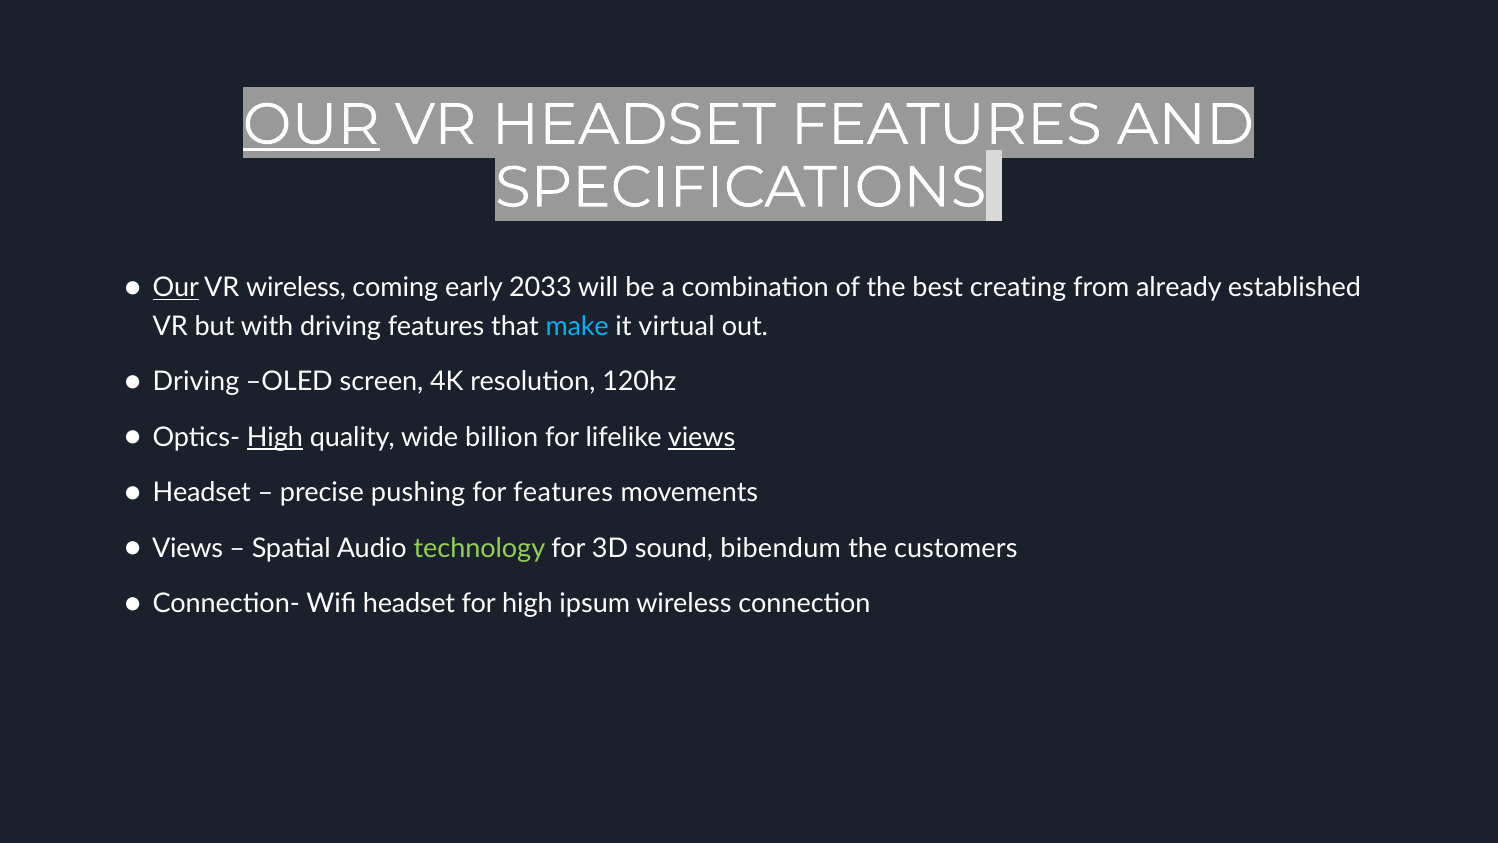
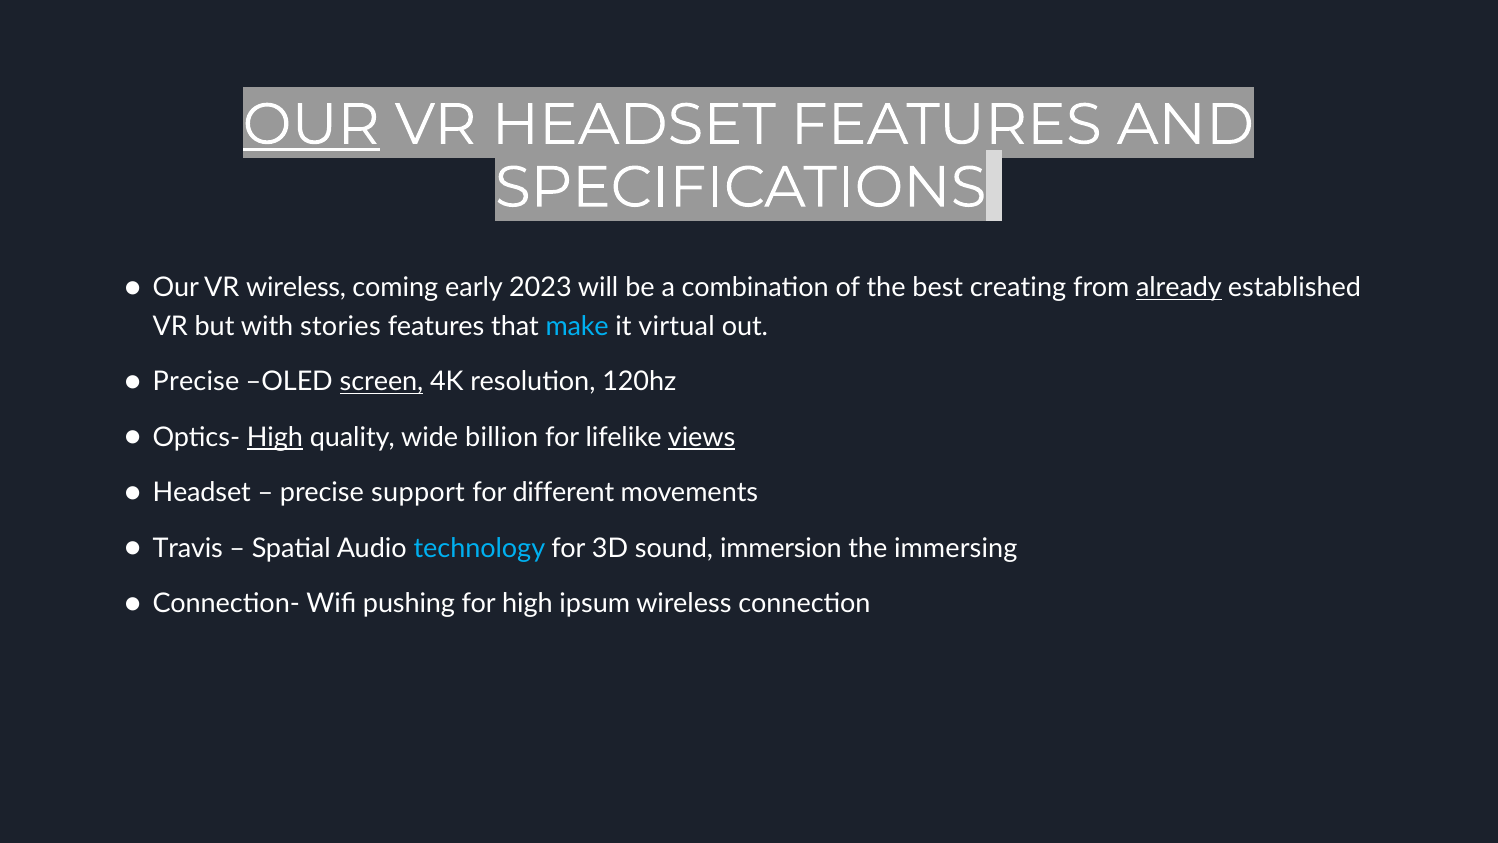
Our underline: present -> none (176, 288)
2033: 2033 -> 2023 (540, 288)
already underline: none -> present (1179, 288)
with driving: driving -> stories (340, 326)
Driving: Driving -> Precise (196, 382)
screen underline: none -> present (382, 382)
pushing: pushing -> support (418, 492)
for features: features -> different (563, 492)
Views: Views -> Travis (188, 548)
technology colour: light green -> light blue (479, 548)
bibendum: bibendum -> immersion (781, 548)
customers: customers -> immersing (956, 548)
Wifi headset: headset -> pushing (409, 603)
